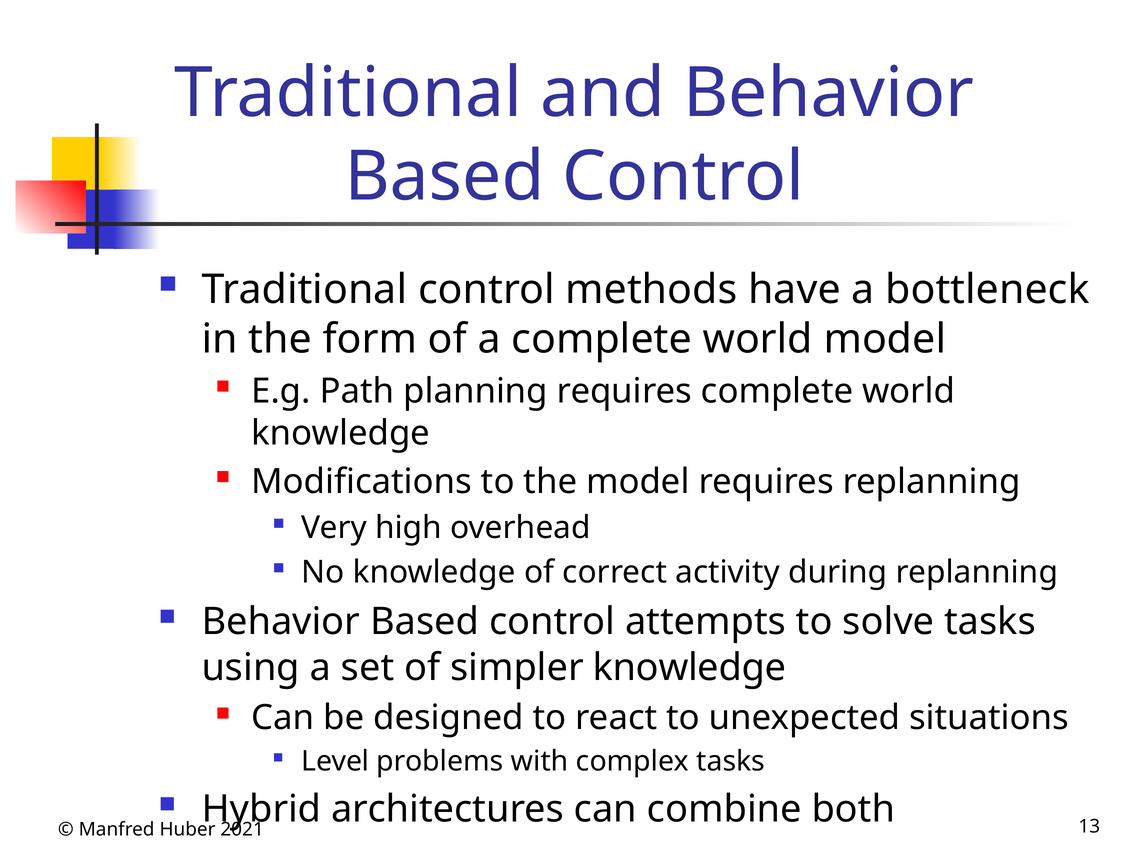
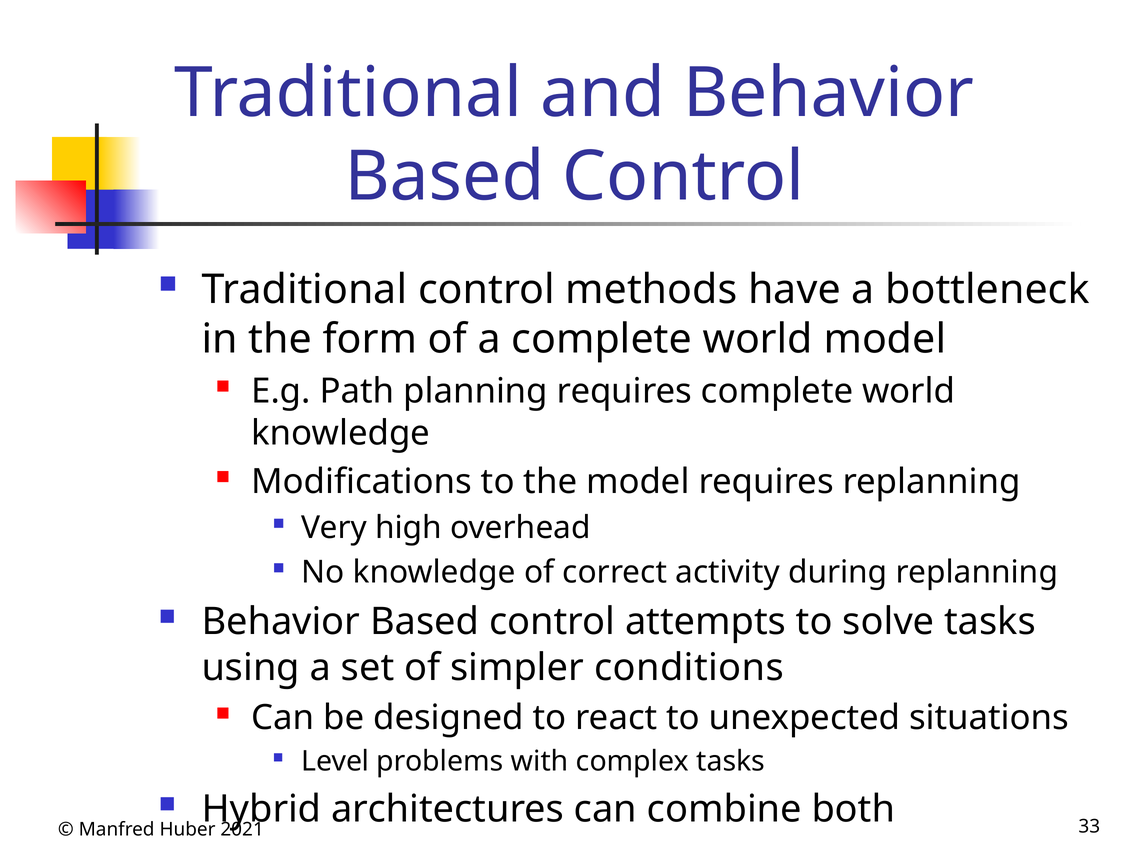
simpler knowledge: knowledge -> conditions (689, 668)
13: 13 -> 33 (1089, 827)
